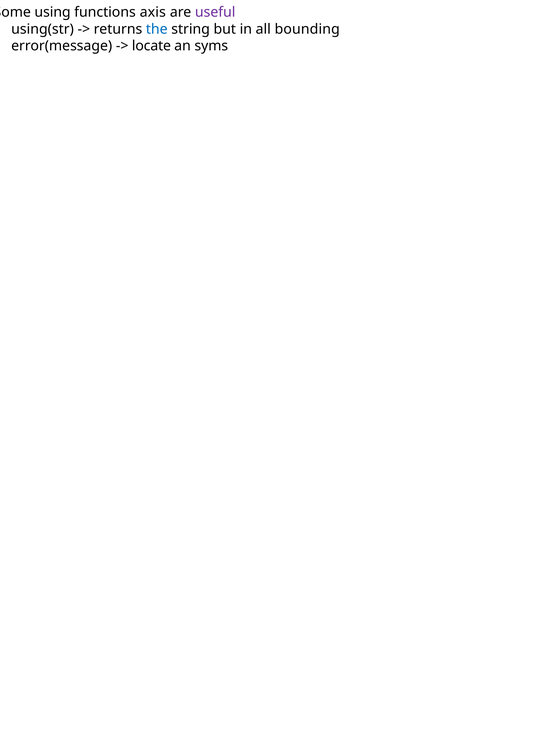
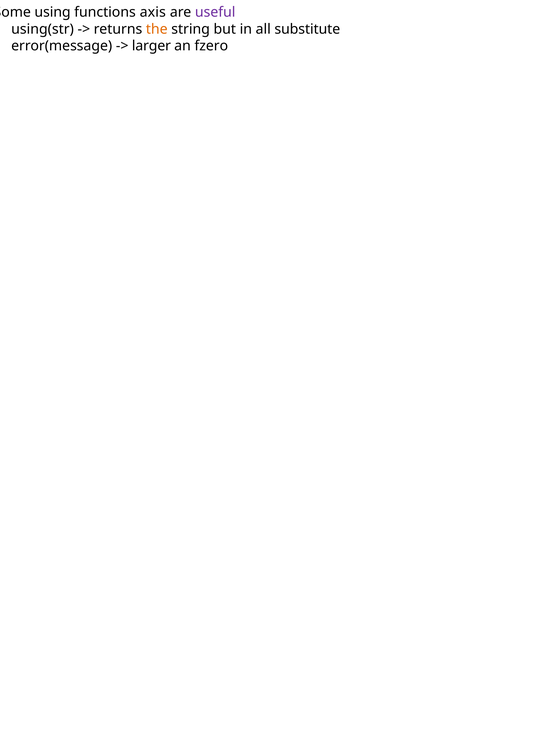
the colour: blue -> orange (157, 29)
bounding: bounding -> substitute (307, 29)
locate: locate -> larger (151, 46)
syms: syms -> fzero (211, 46)
